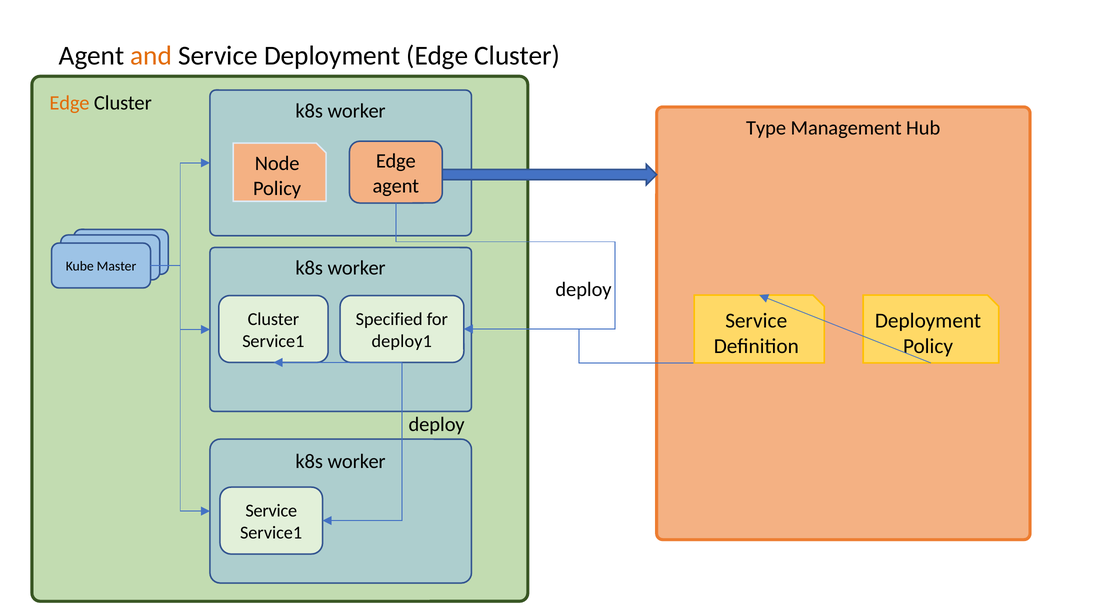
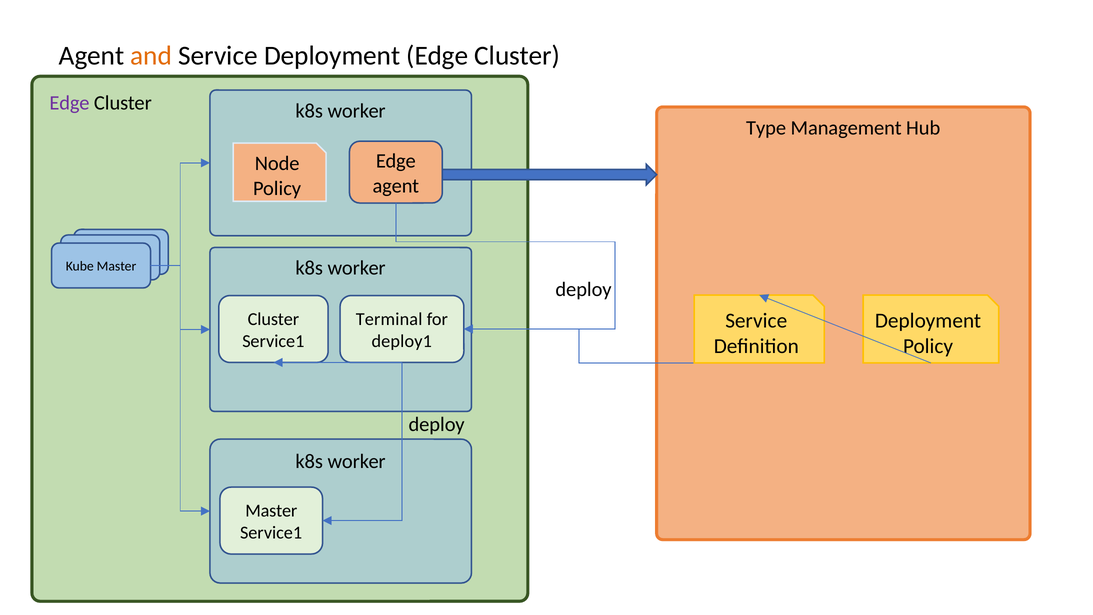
Edge colour: orange -> purple (70, 103)
Specified: Specified -> Terminal (389, 319)
Service: Service -> Master (271, 511)
